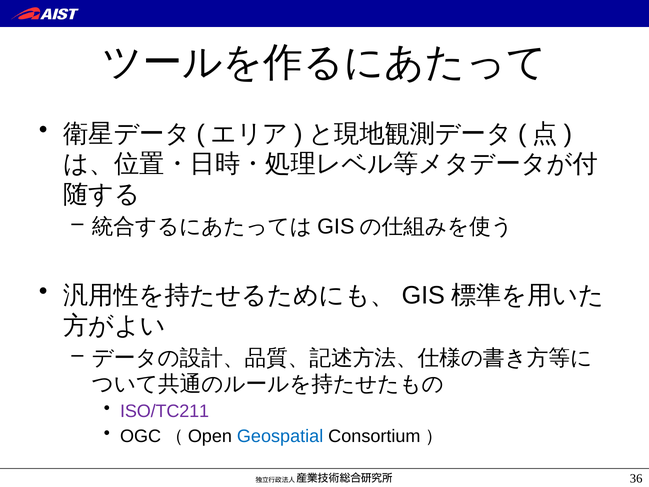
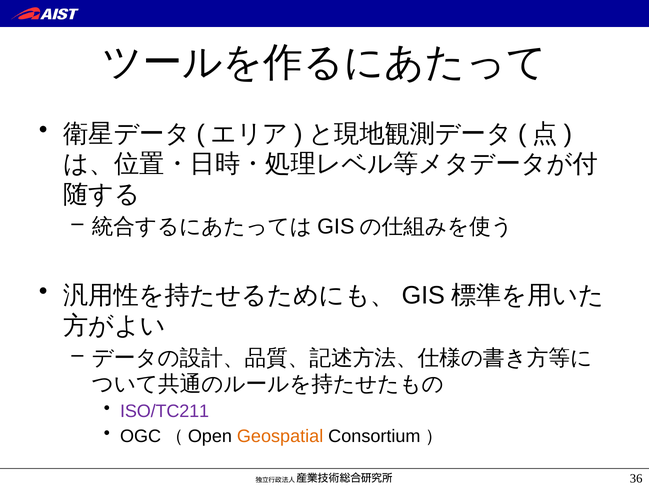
Geospatial colour: blue -> orange (280, 436)
